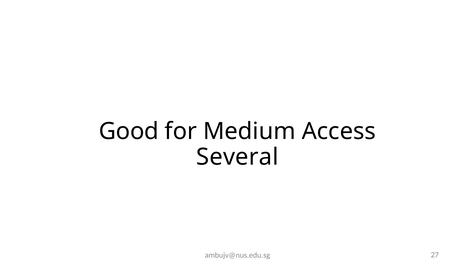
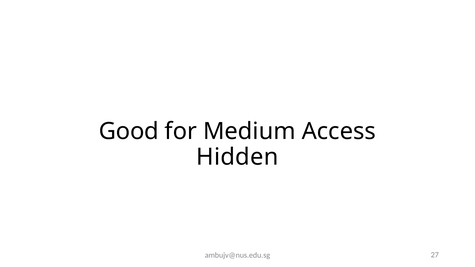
Several: Several -> Hidden (237, 157)
